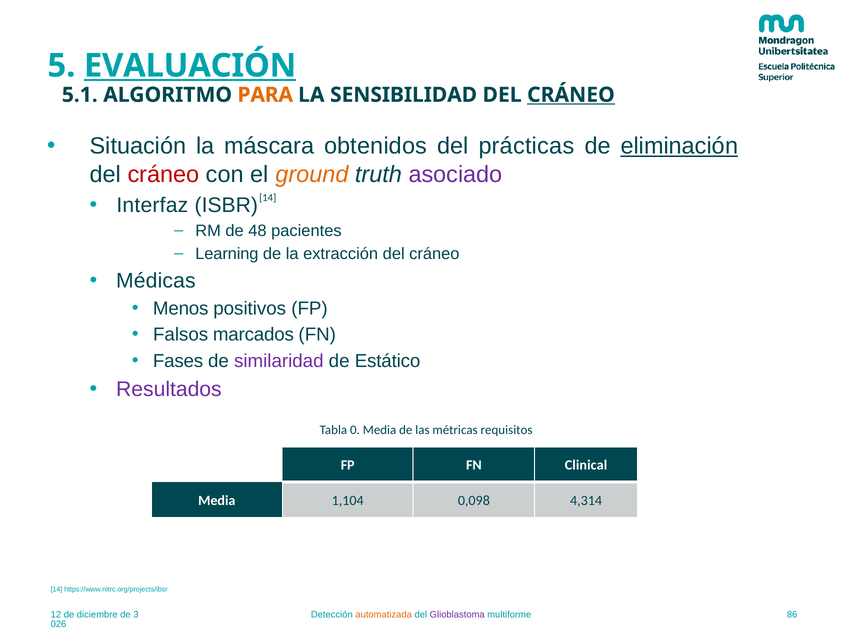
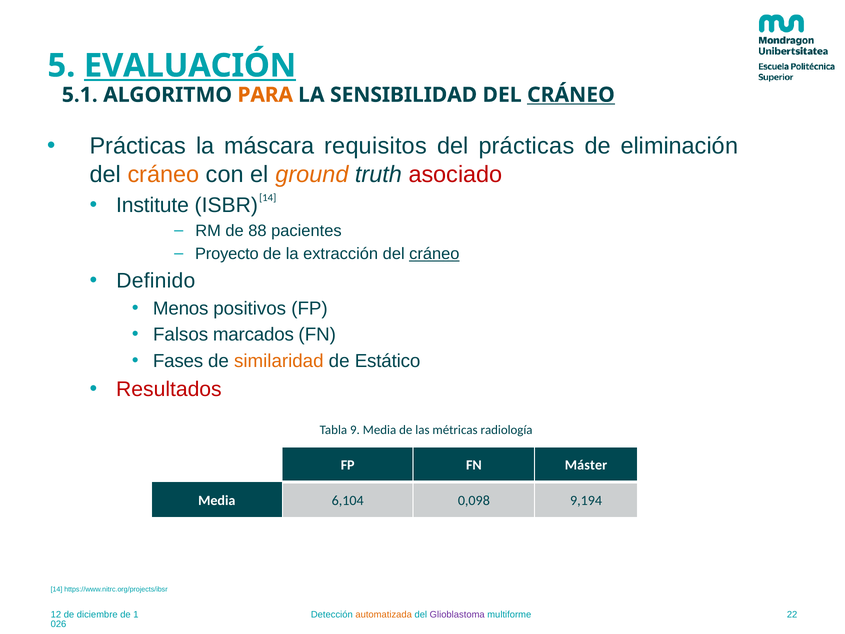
Situación: Situación -> Prácticas (138, 146)
obtenidos: obtenidos -> requisitos (376, 146)
eliminación underline: present -> none (679, 146)
cráneo colour: red -> orange (163, 174)
asociado colour: purple -> red (456, 174)
Interfaz: Interfaz -> Institute (153, 205)
48: 48 -> 88 (257, 231)
Learning: Learning -> Proyecto (227, 254)
cráneo underline: none -> present (434, 254)
Médicas: Médicas -> Definido (156, 281)
similaridad colour: purple -> orange (279, 361)
Resultados colour: purple -> red (169, 389)
0: 0 -> 9 (355, 430)
requisitos: requisitos -> radiología (507, 430)
Clinical: Clinical -> Máster (586, 465)
1,104: 1,104 -> 6,104 (348, 500)
4,314: 4,314 -> 9,194 (586, 500)
3: 3 -> 1 (136, 615)
86: 86 -> 22 (792, 615)
